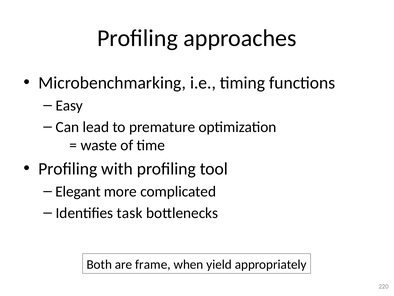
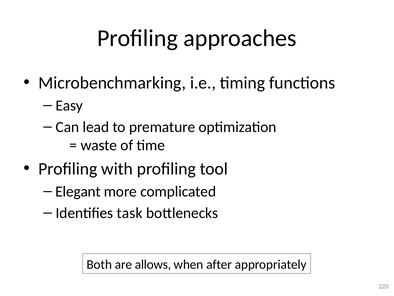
frame: frame -> allows (153, 264)
yield: yield -> after (219, 264)
